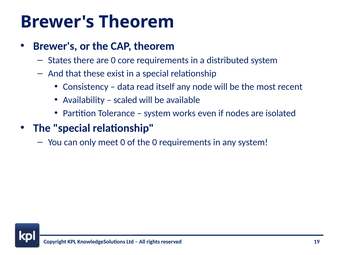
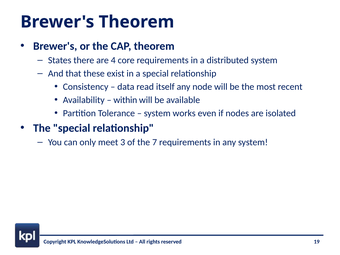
are 0: 0 -> 4 (113, 60)
scaled: scaled -> within (125, 100)
meet 0: 0 -> 3 (123, 142)
the 0: 0 -> 7 (155, 142)
